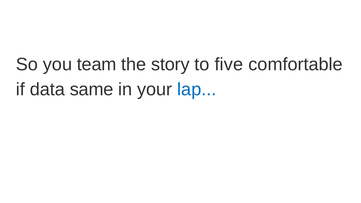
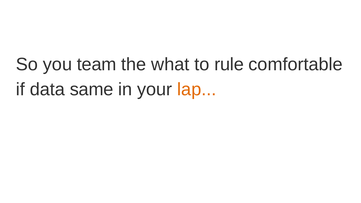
story: story -> what (170, 64)
five: five -> rule (229, 64)
lap colour: blue -> orange (197, 89)
